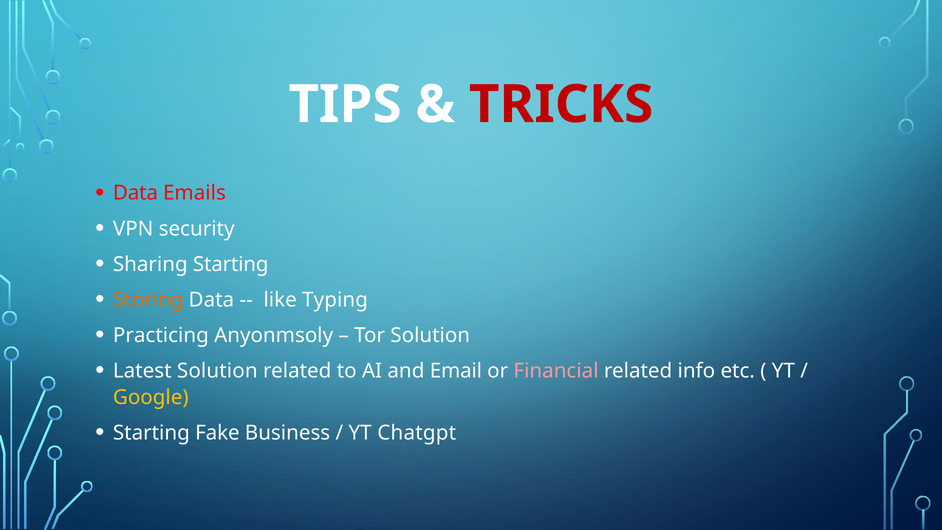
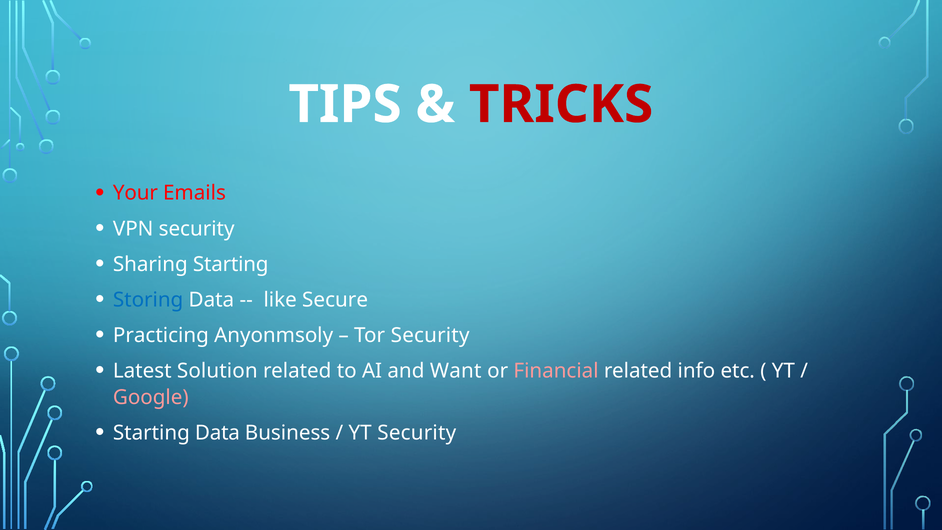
Data: Data -> Your (135, 193)
Storing colour: orange -> blue (148, 300)
Typing: Typing -> Secure (335, 300)
Tor Solution: Solution -> Security (430, 335)
Email: Email -> Want (456, 371)
Google colour: yellow -> pink (151, 397)
Starting Fake: Fake -> Data (217, 433)
YT Chatgpt: Chatgpt -> Security (417, 433)
